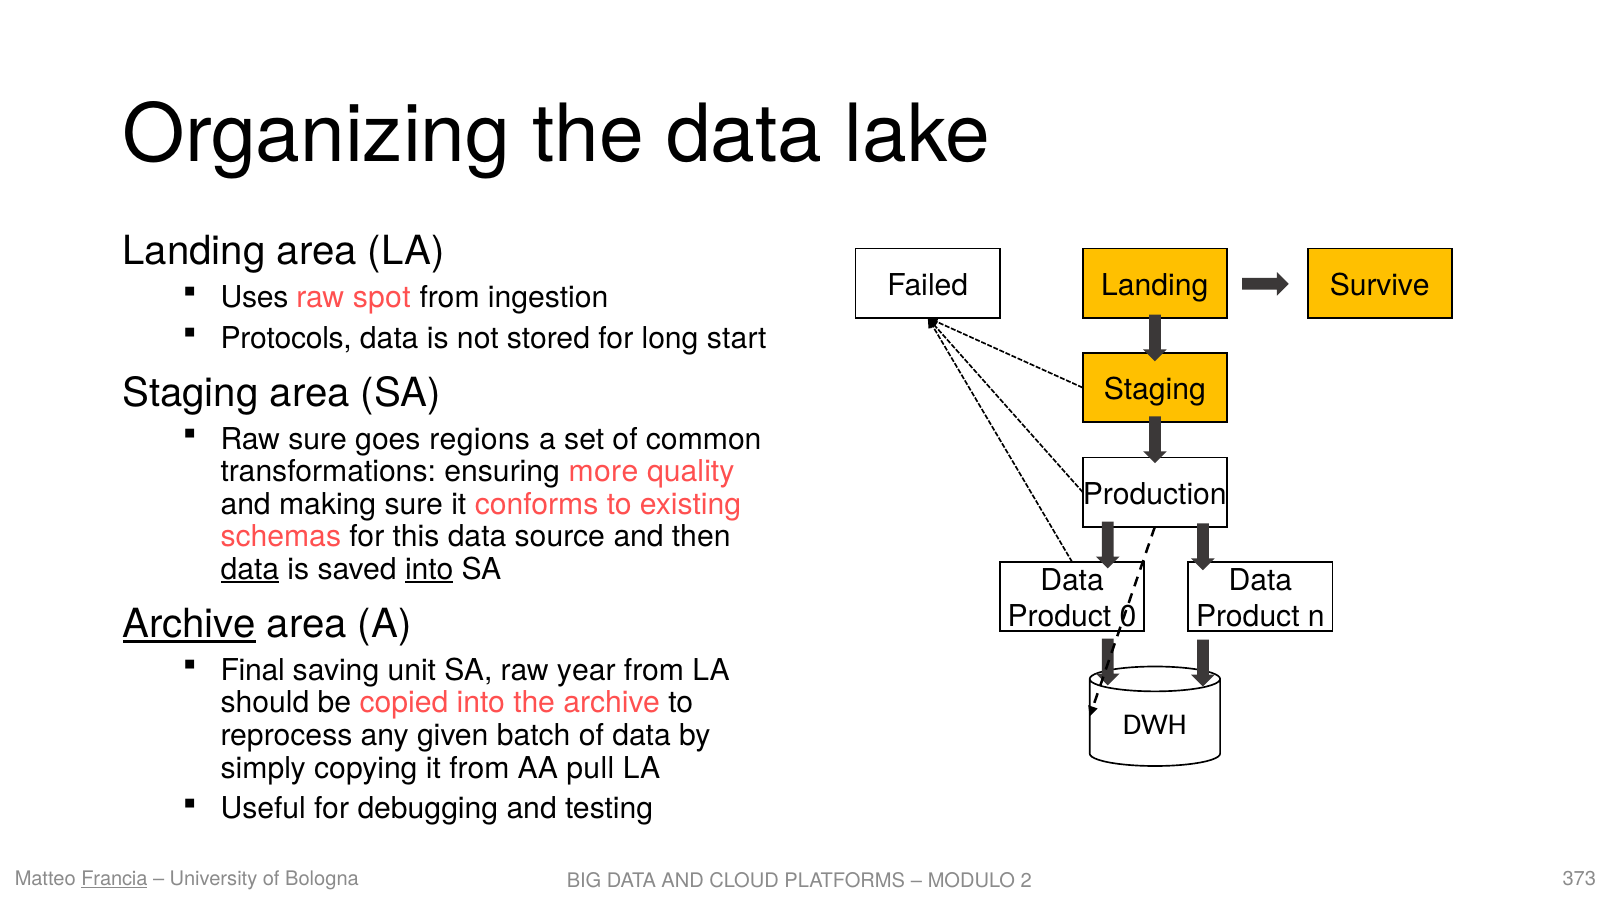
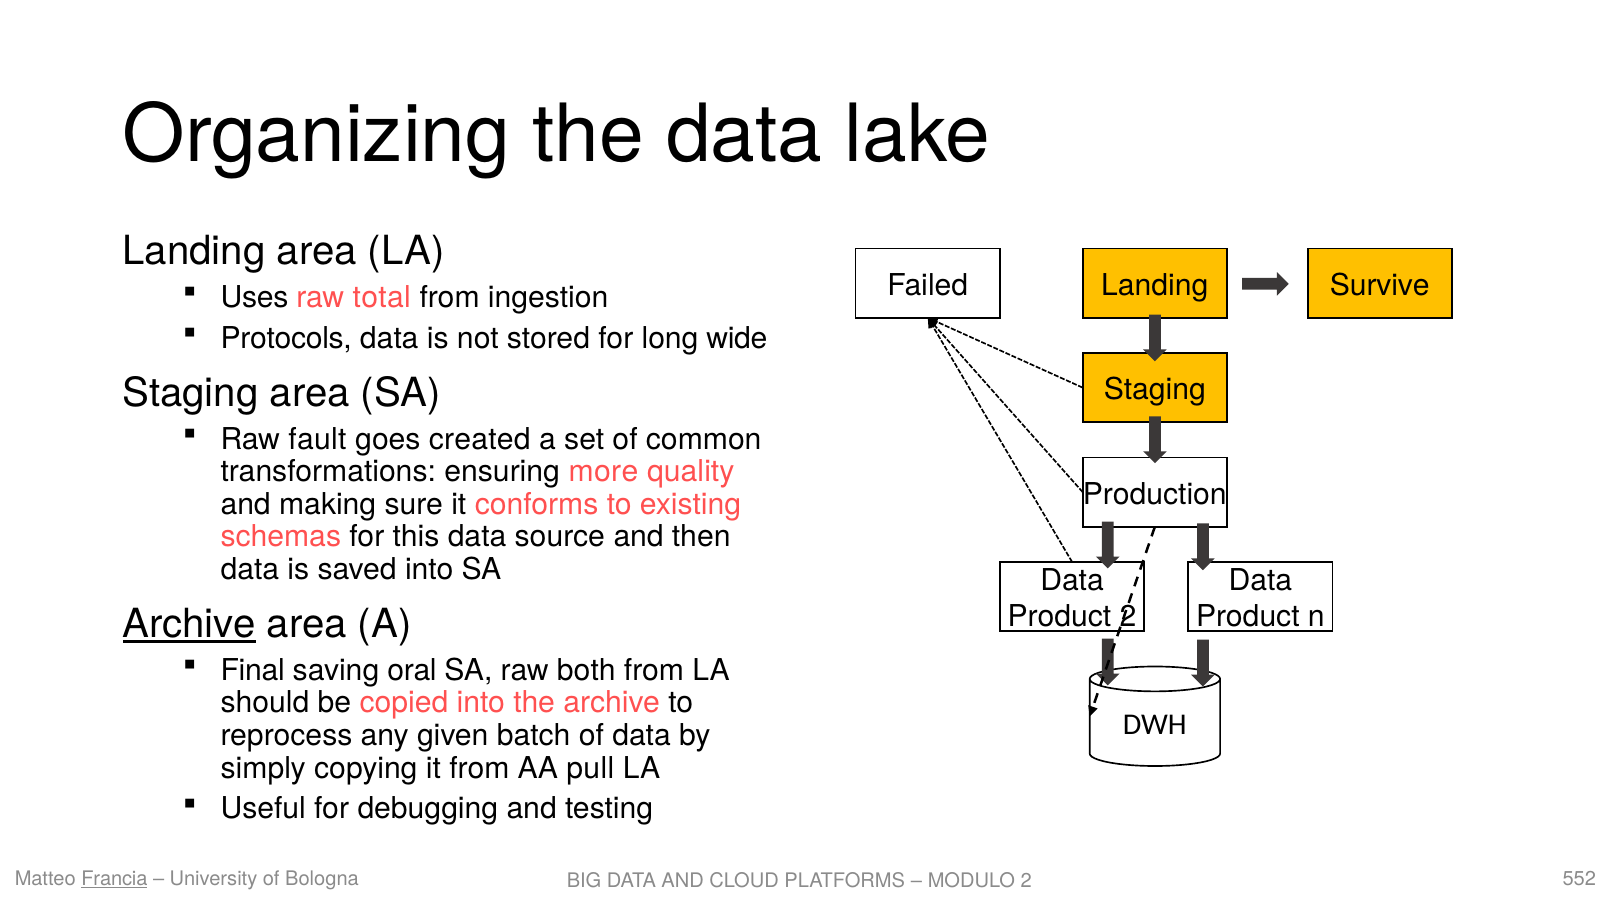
spot: spot -> total (382, 297)
start: start -> wide (737, 338)
Raw sure: sure -> fault (317, 439)
regions: regions -> created (480, 439)
data underline: present -> none (250, 570)
into underline: present -> none (429, 570)
Product 0: 0 -> 2 (1128, 617)
unit: unit -> oral (412, 671)
year: year -> both (586, 671)
373: 373 -> 552 (1579, 879)
